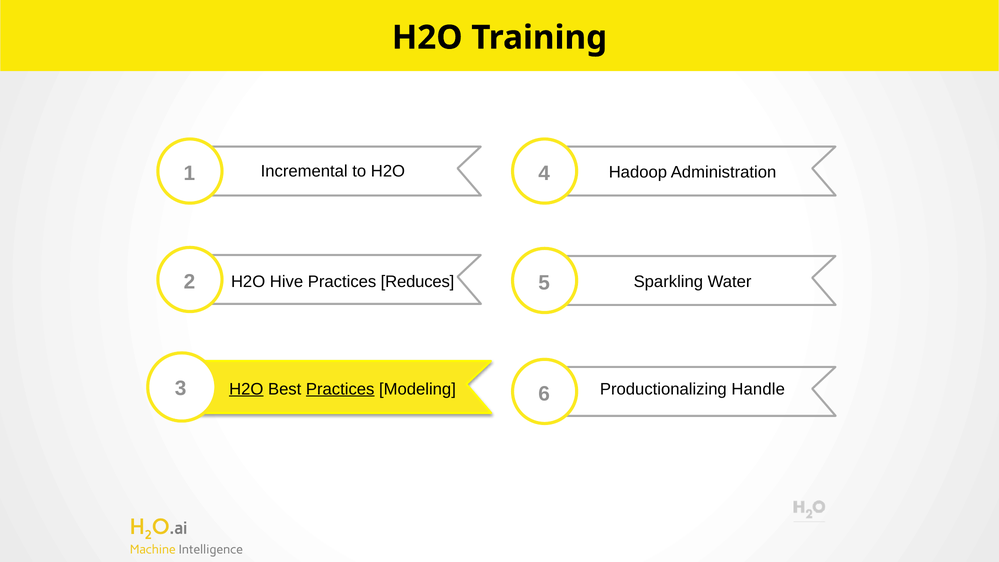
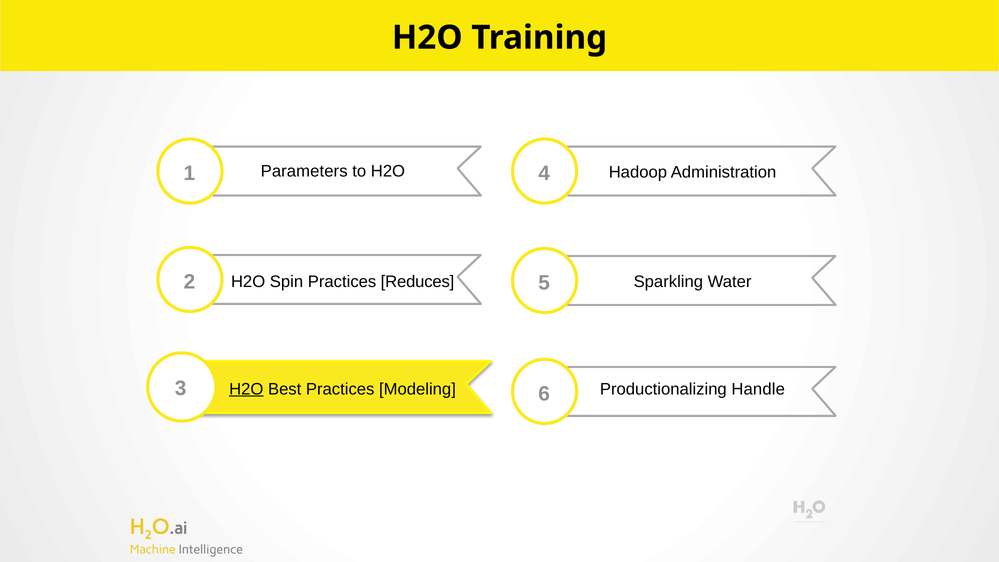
Incremental: Incremental -> Parameters (304, 171)
Hive: Hive -> Spin (287, 281)
Practices underline: present -> none (340, 389)
